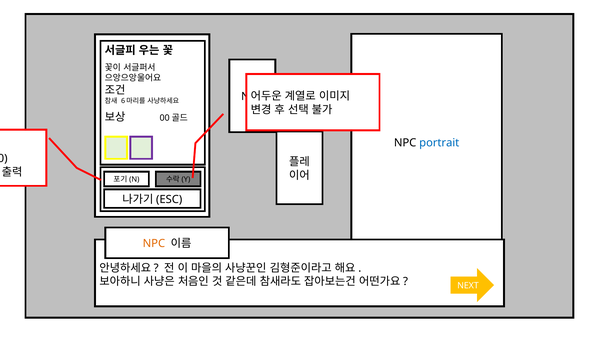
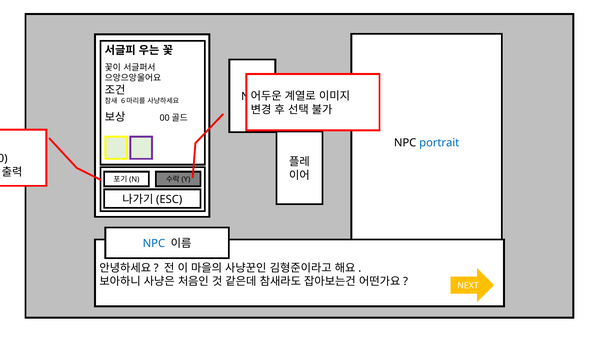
NPC colour: orange -> blue (154, 244)
